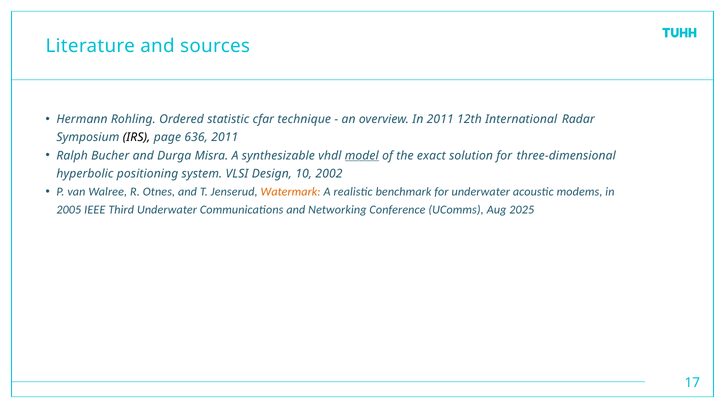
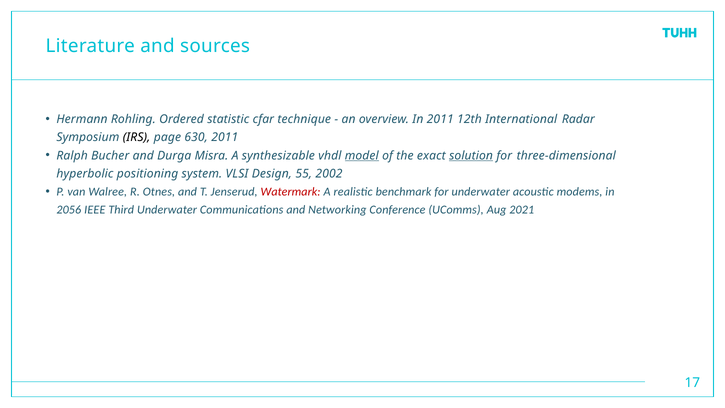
636: 636 -> 630 (196, 137)
solution underline: none -> present (471, 155)
10: 10 -> 55 (304, 174)
Watermark colour: orange -> red (291, 192)
2005: 2005 -> 2056 (69, 210)
2025: 2025 -> 2021 (522, 210)
